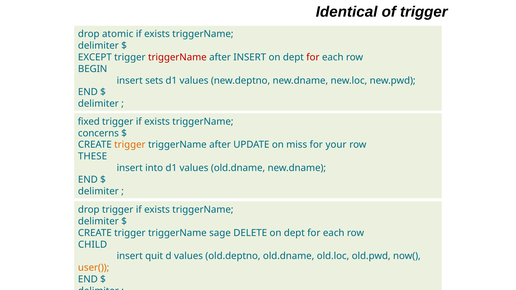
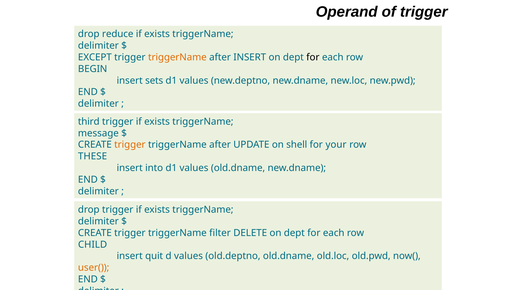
Identical: Identical -> Operand (347, 12)
atomic: atomic -> reduce (118, 34)
triggerName colour: red -> orange (177, 57)
for colour: red -> black (313, 57)
fixed: fixed -> third (89, 122)
concerns: concerns -> message (98, 133)
miss: miss -> shell (297, 145)
sage: sage -> filter (220, 233)
